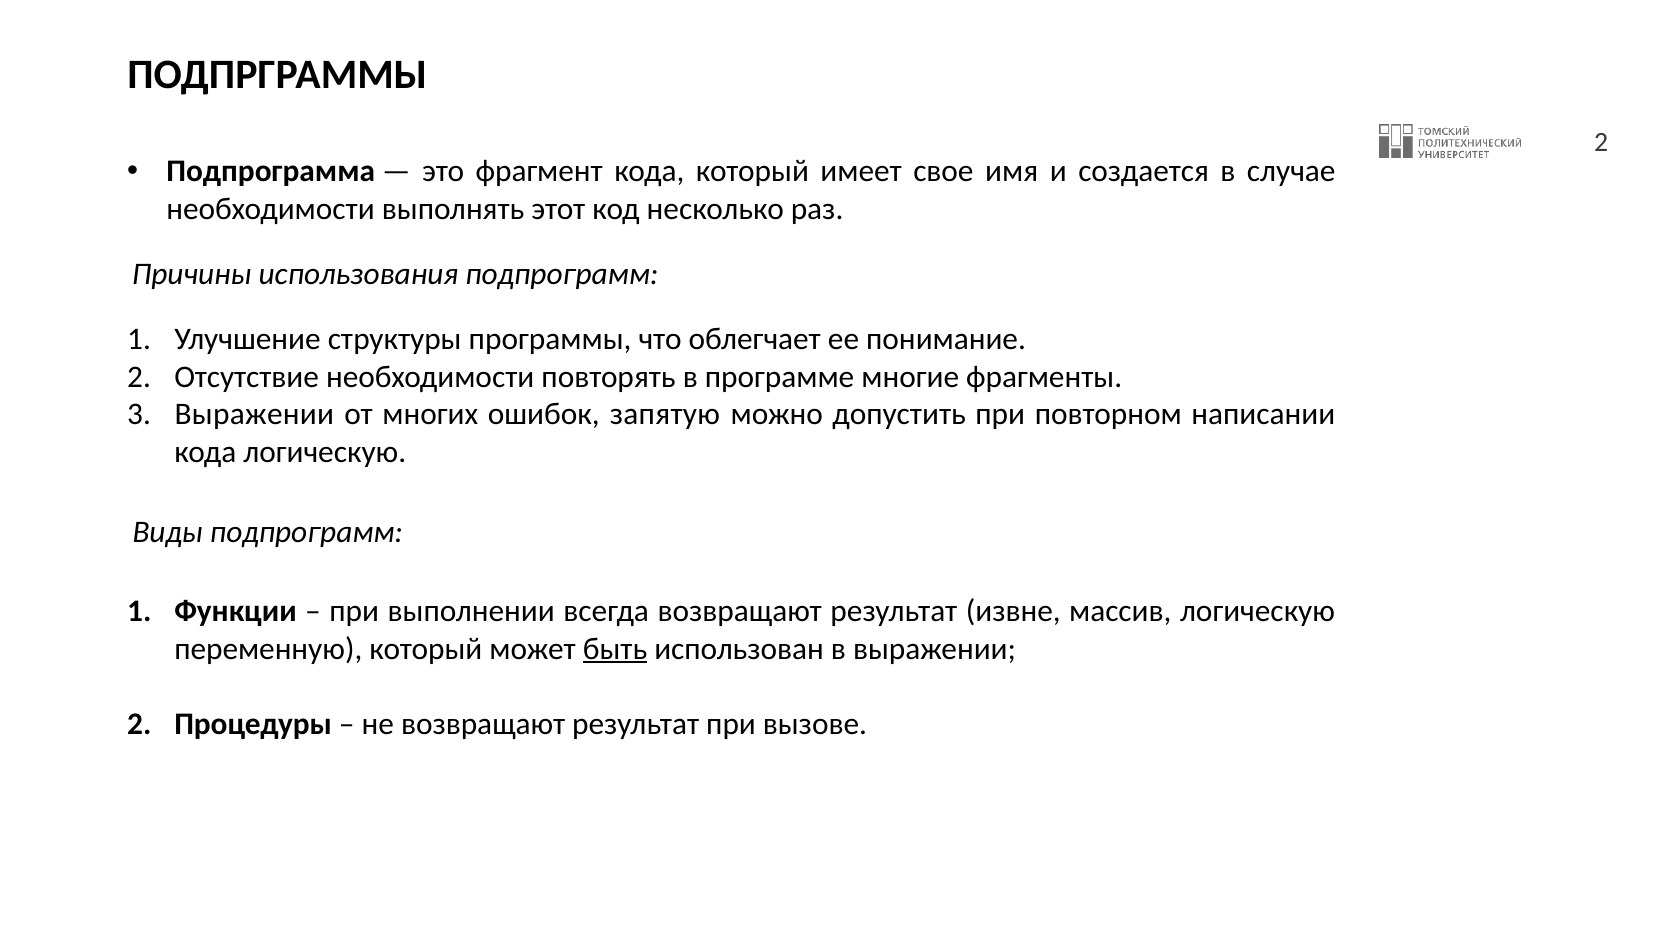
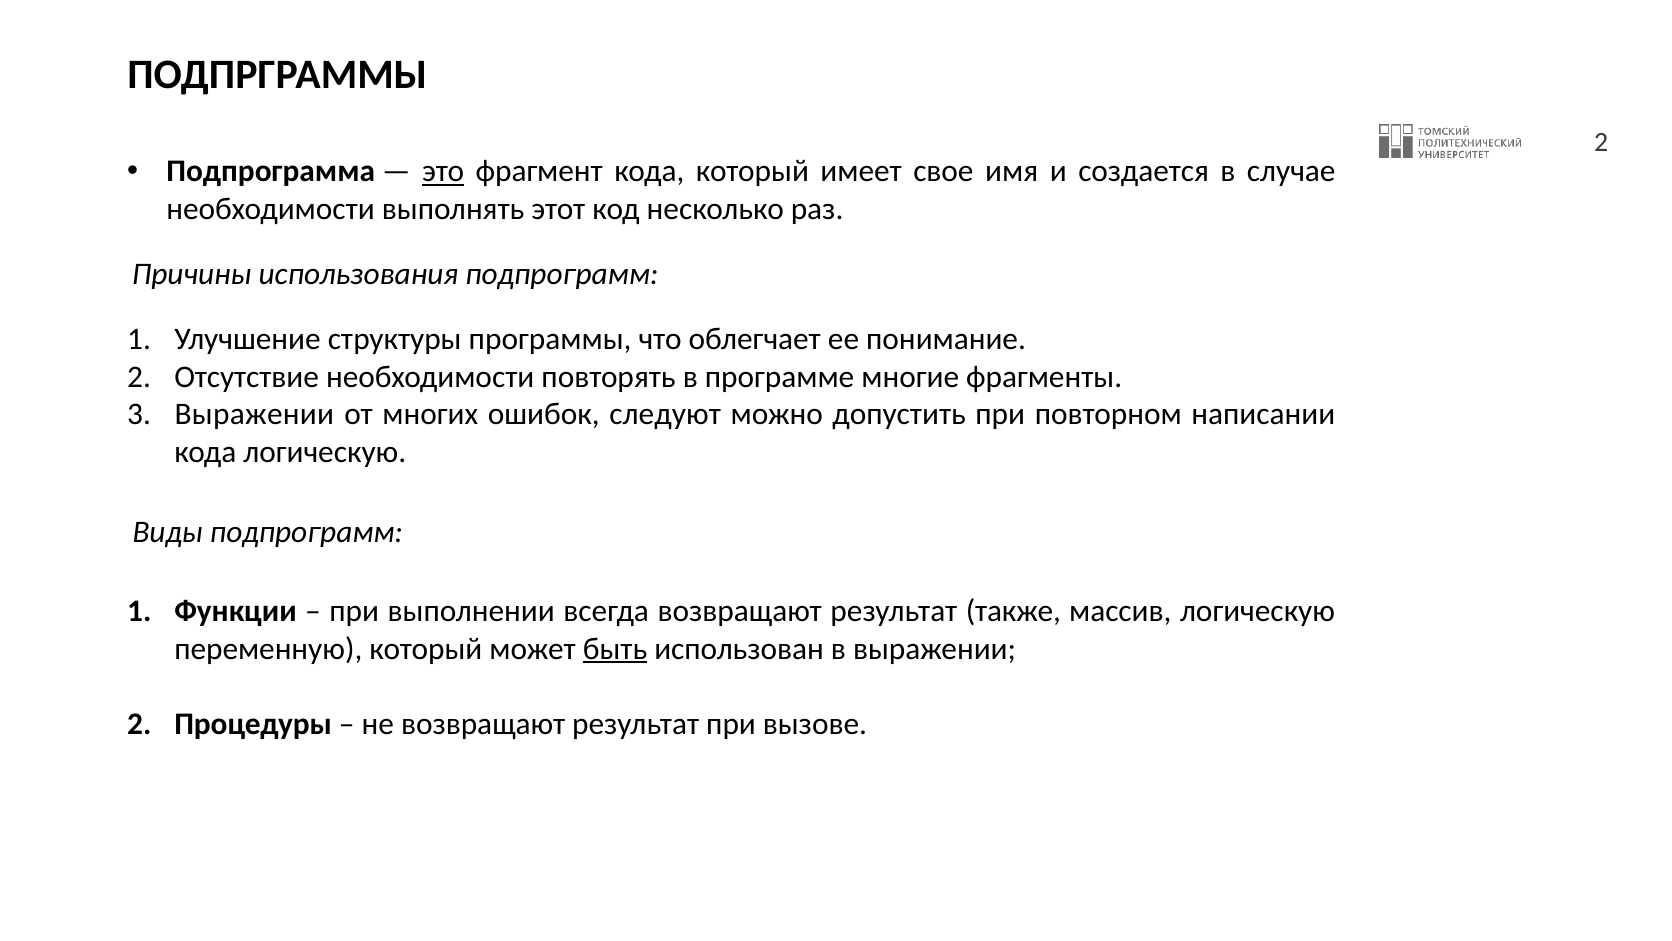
это underline: none -> present (443, 171)
запятую: запятую -> следуют (665, 414)
извне: извне -> также (1013, 611)
